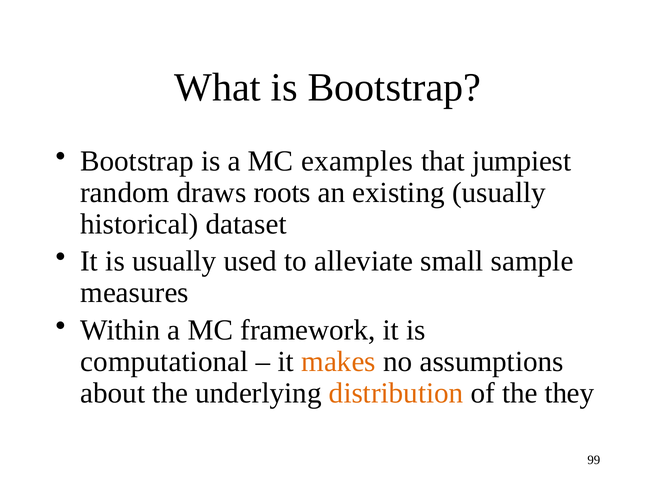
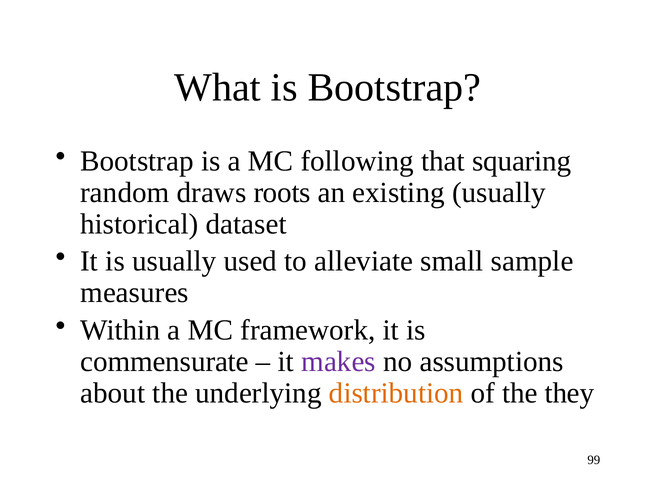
examples: examples -> following (357, 161)
jumpiest: jumpiest -> squaring (522, 161)
computational: computational -> commensurate (165, 362)
makes colour: orange -> purple (339, 362)
